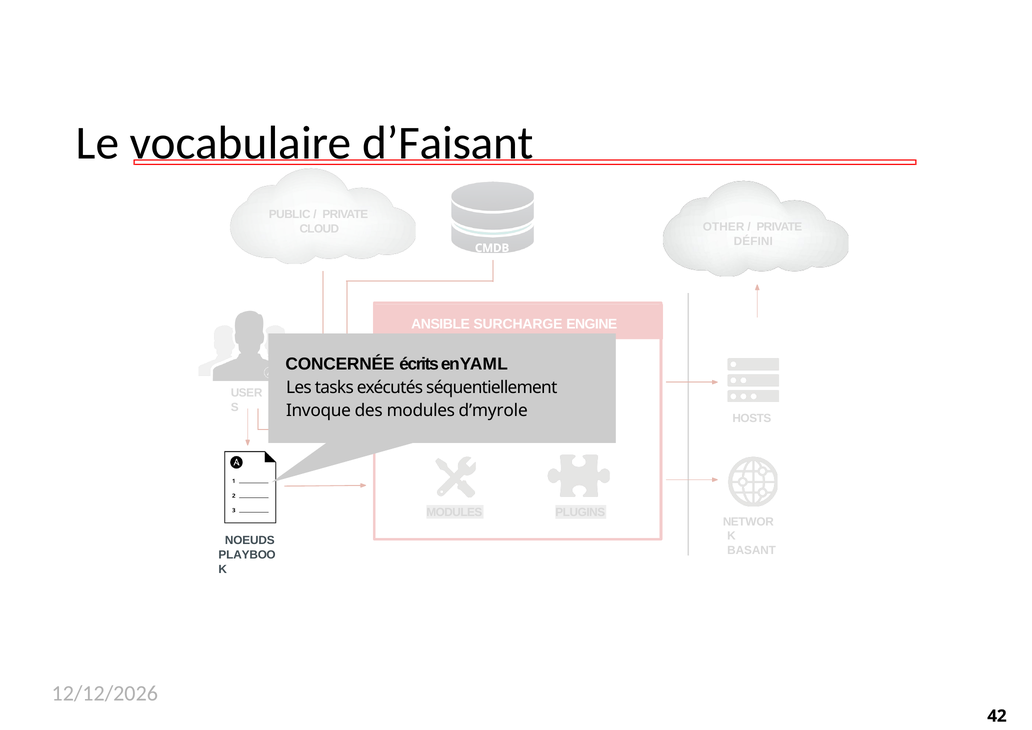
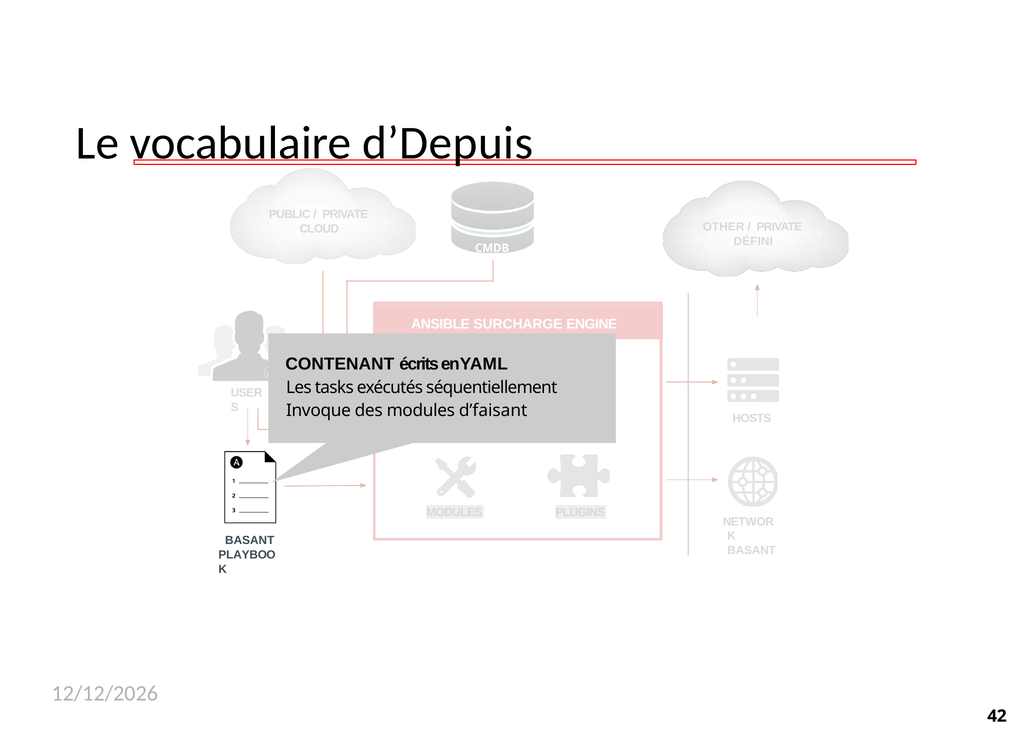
d’Faisant: d’Faisant -> d’Depuis (448, 143)
CONCERNÉE: CONCERNÉE -> CONTENANT (340, 364)
d’myrole: d’myrole -> d’faisant (493, 410)
NOEUDS: NOEUDS -> BASANT (250, 540)
